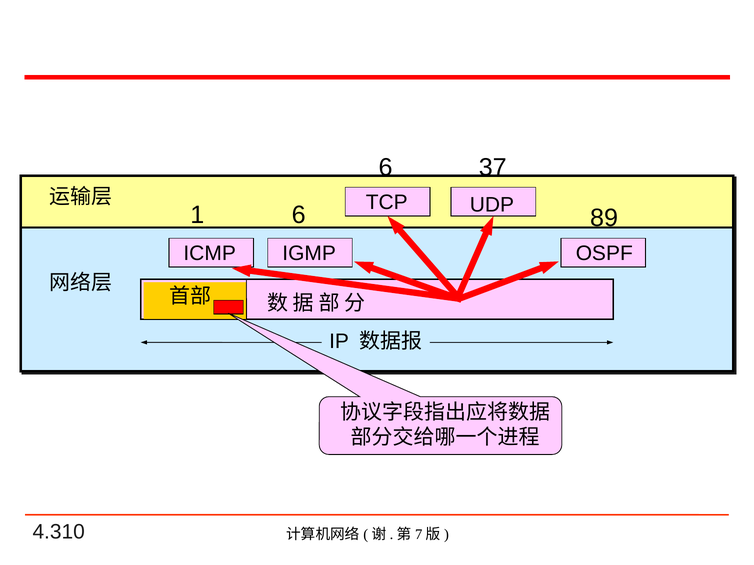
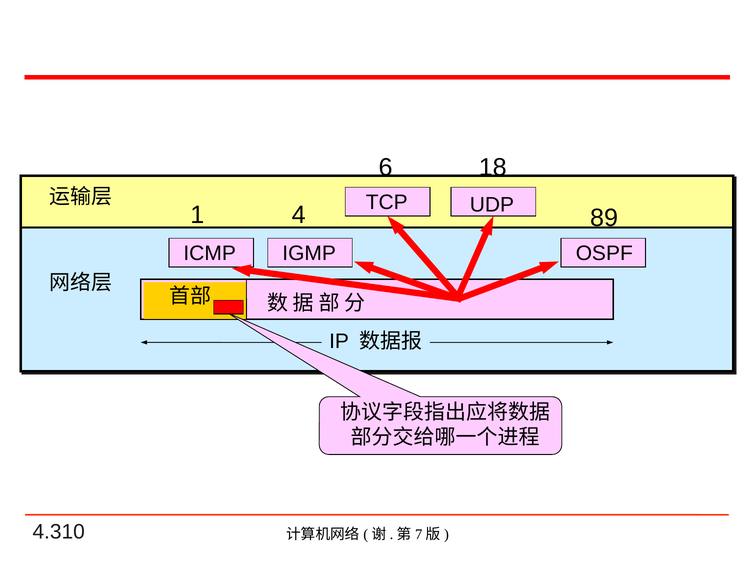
37: 37 -> 18 (493, 168)
1 6: 6 -> 4 (299, 215)
